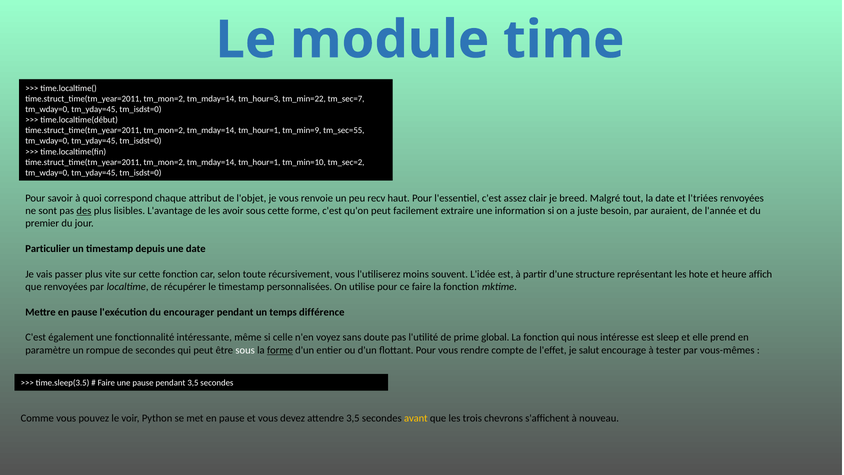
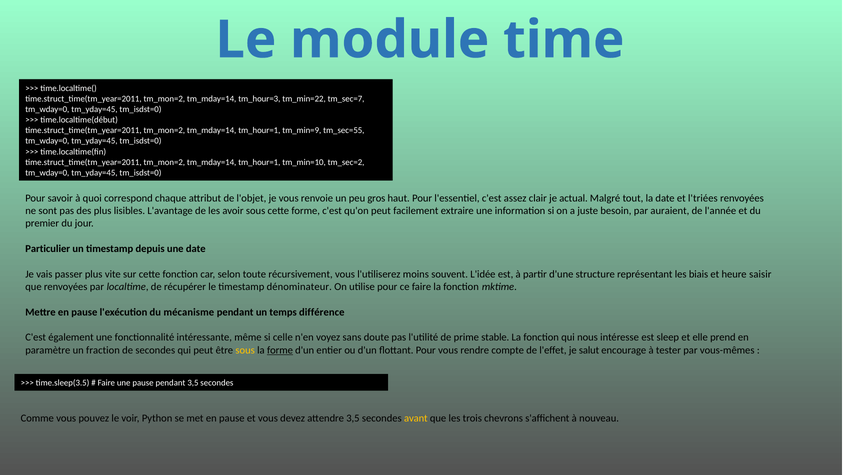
recv: recv -> gros (376, 198)
breed: breed -> actual (574, 198)
des underline: present -> none (84, 211)
hote: hote -> biais (699, 274)
affich: affich -> saisir (760, 274)
personnalisées: personnalisées -> dénominateur (299, 287)
encourager: encourager -> mécanisme (189, 312)
global: global -> stable (495, 337)
rompue: rompue -> fraction (103, 350)
sous colour: white -> yellow (245, 350)
